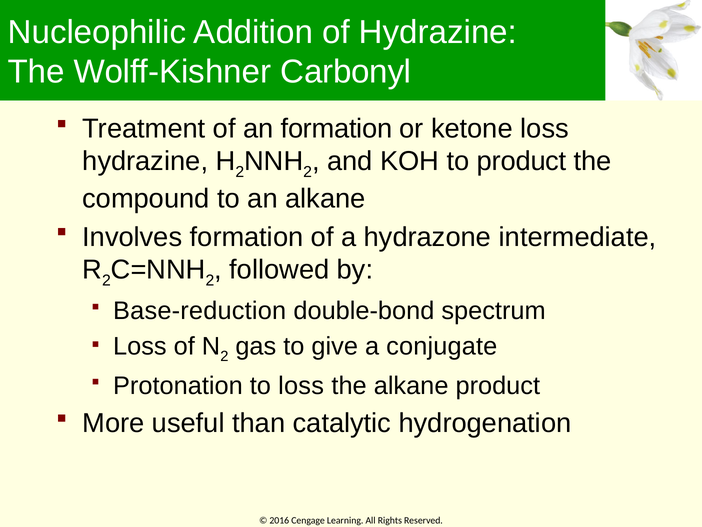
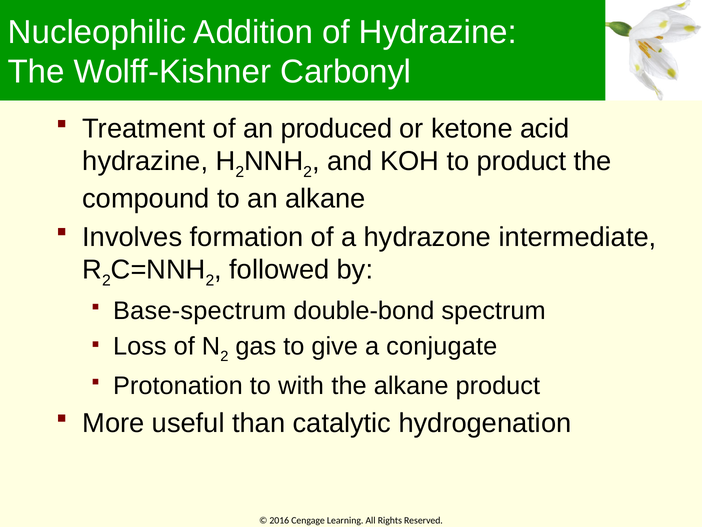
an formation: formation -> produced (337, 128)
ketone loss: loss -> acid (545, 128)
Base-reduction: Base-reduction -> Base-spectrum (200, 311)
to loss: loss -> with (301, 386)
